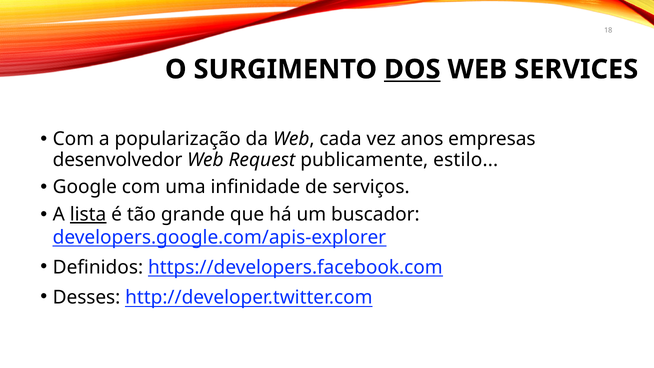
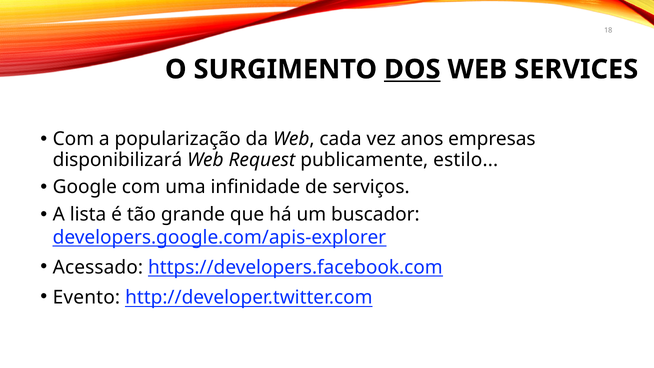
desenvolvedor: desenvolvedor -> disponibilizará (118, 160)
lista underline: present -> none (88, 214)
Definidos: Definidos -> Acessado (98, 267)
Desses: Desses -> Evento (86, 298)
